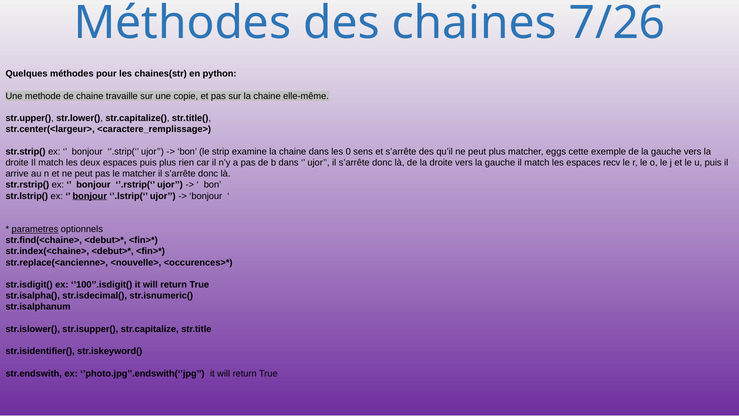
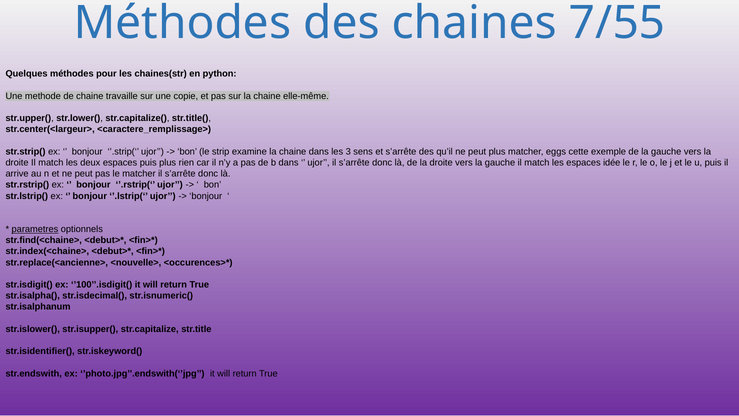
7/26: 7/26 -> 7/55 (617, 23)
0: 0 -> 3 (348, 151)
recv: recv -> idée (612, 163)
bonjour underline: present -> none (90, 196)
